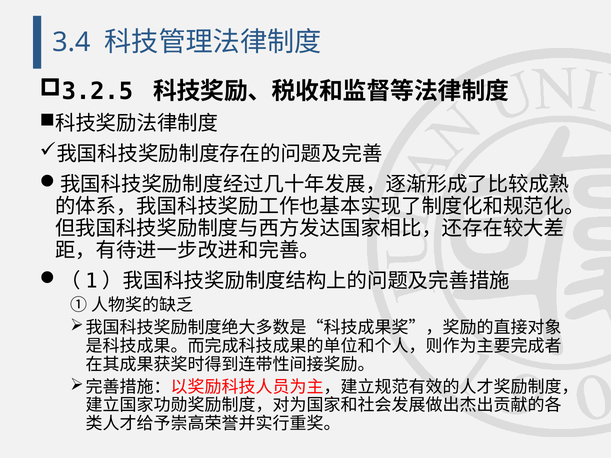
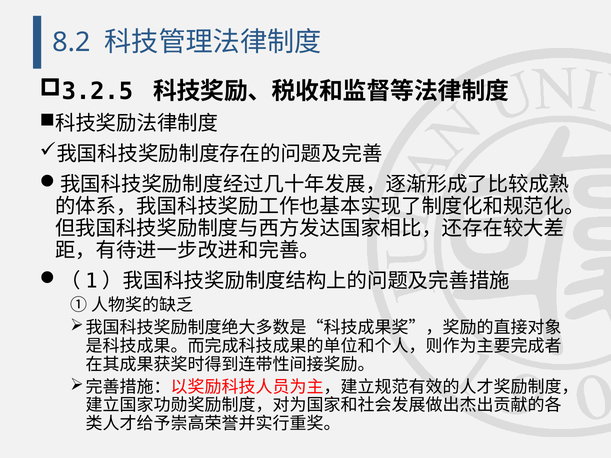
3.4: 3.4 -> 8.2 (71, 42)
